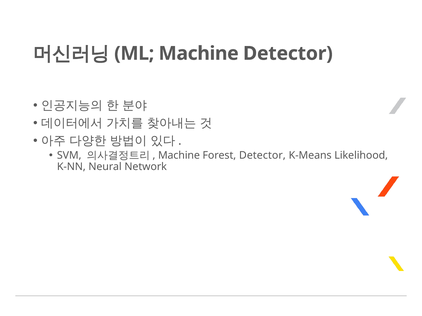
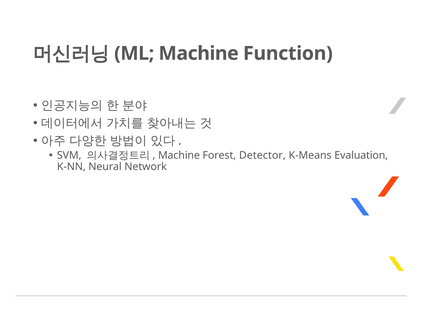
Machine Detector: Detector -> Function (288, 54)
Likelihood: Likelihood -> Evaluation (361, 156)
